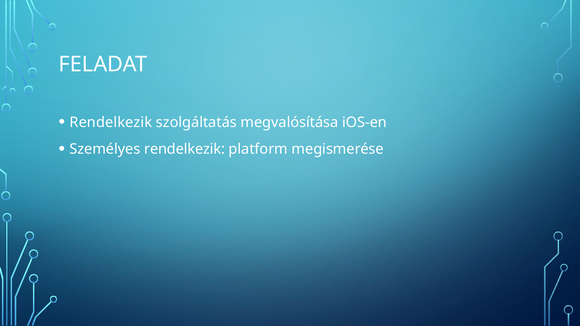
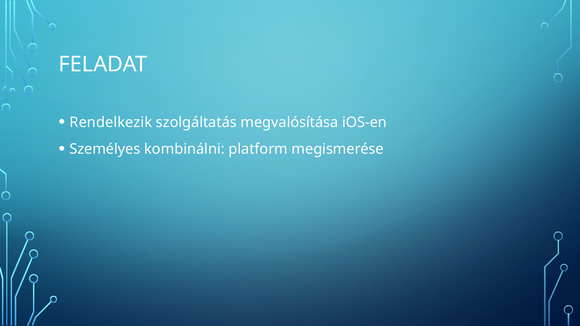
Személyes rendelkezik: rendelkezik -> kombinálni (184, 149)
